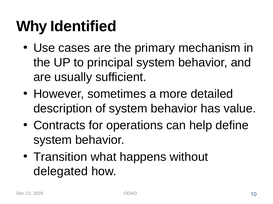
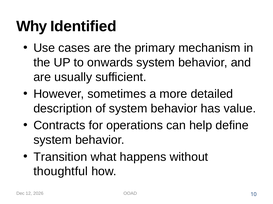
principal: principal -> onwards (110, 63)
delegated: delegated -> thoughtful (61, 172)
